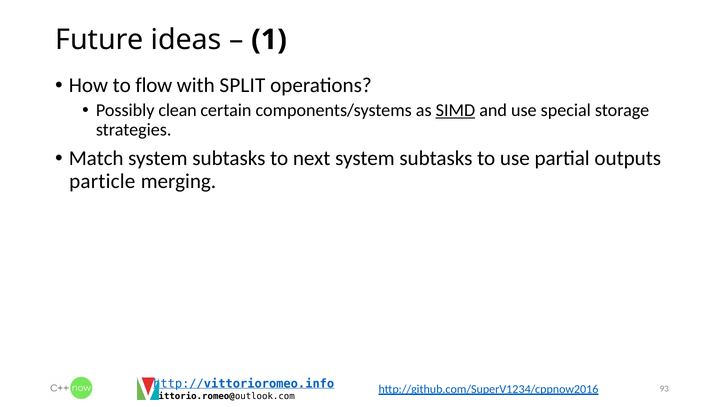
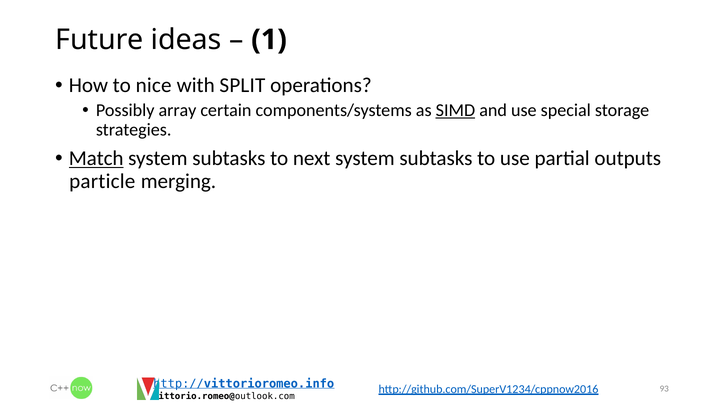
flow: flow -> nice (154, 85)
clean: clean -> array (177, 110)
Match underline: none -> present (96, 159)
